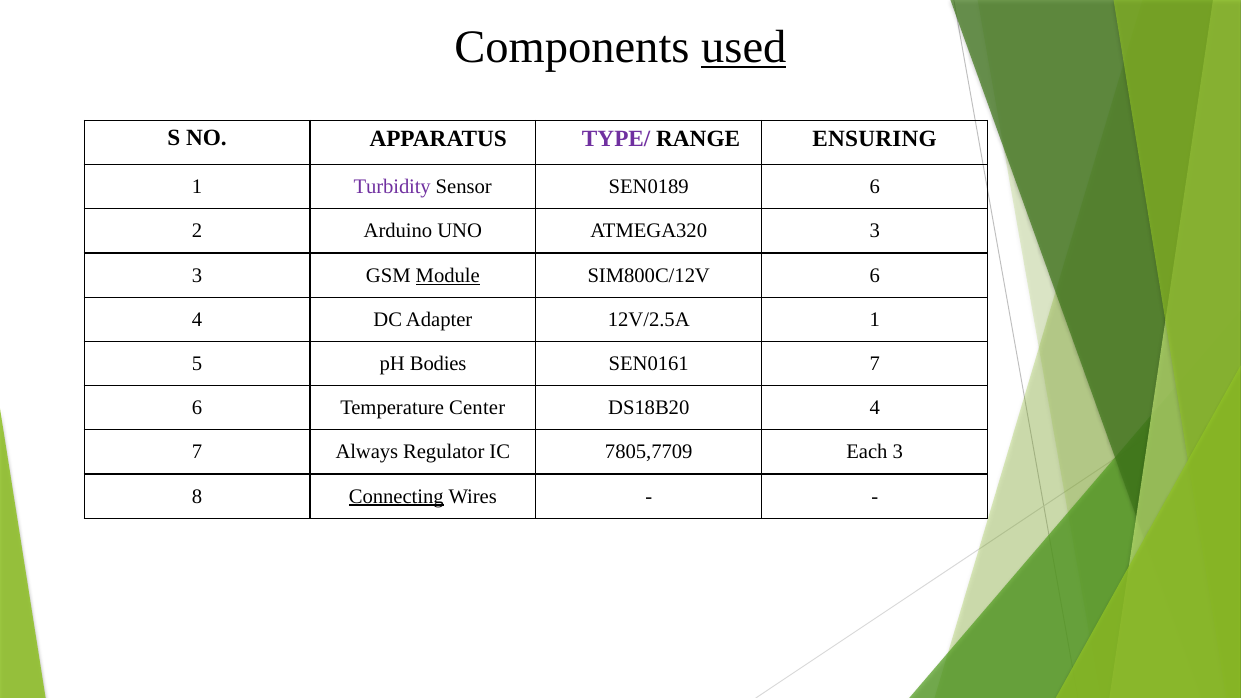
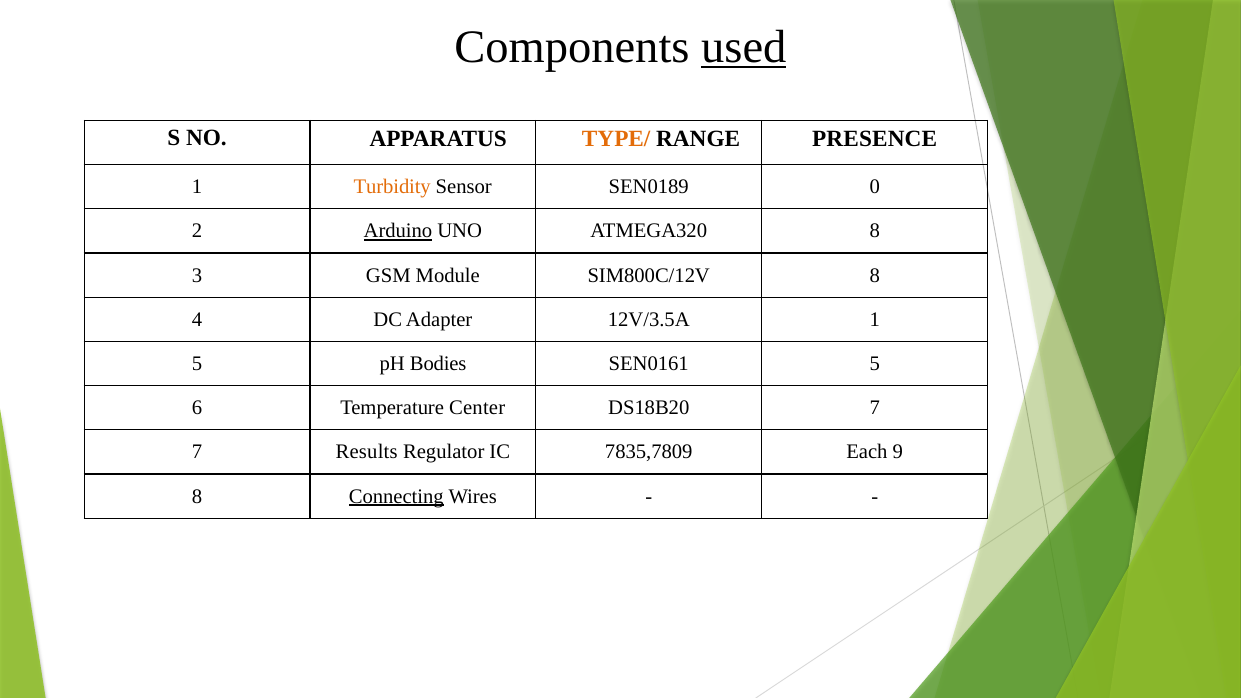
TYPE/ colour: purple -> orange (616, 139)
ENSURING: ENSURING -> PRESENCE (875, 139)
Turbidity colour: purple -> orange (392, 187)
SEN0189 6: 6 -> 0 (875, 187)
Arduino underline: none -> present (398, 231)
ATMEGA320 3: 3 -> 8 (875, 231)
Module underline: present -> none (448, 275)
SIM800C/12V 6: 6 -> 8 (875, 275)
12V/2.5A: 12V/2.5A -> 12V/3.5A (649, 319)
SEN0161 7: 7 -> 5 (875, 364)
DS18B20 4: 4 -> 7 (875, 408)
Always: Always -> Results (367, 452)
7805,7709: 7805,7709 -> 7835,7809 (649, 452)
Each 3: 3 -> 9 (898, 452)
